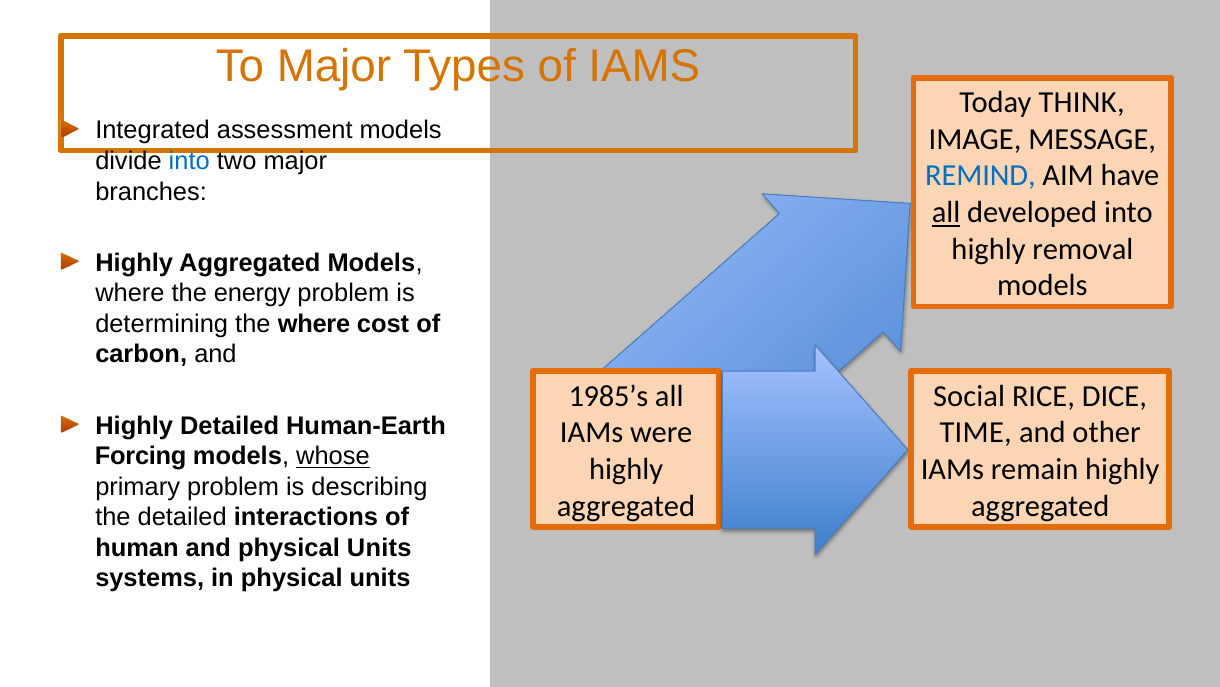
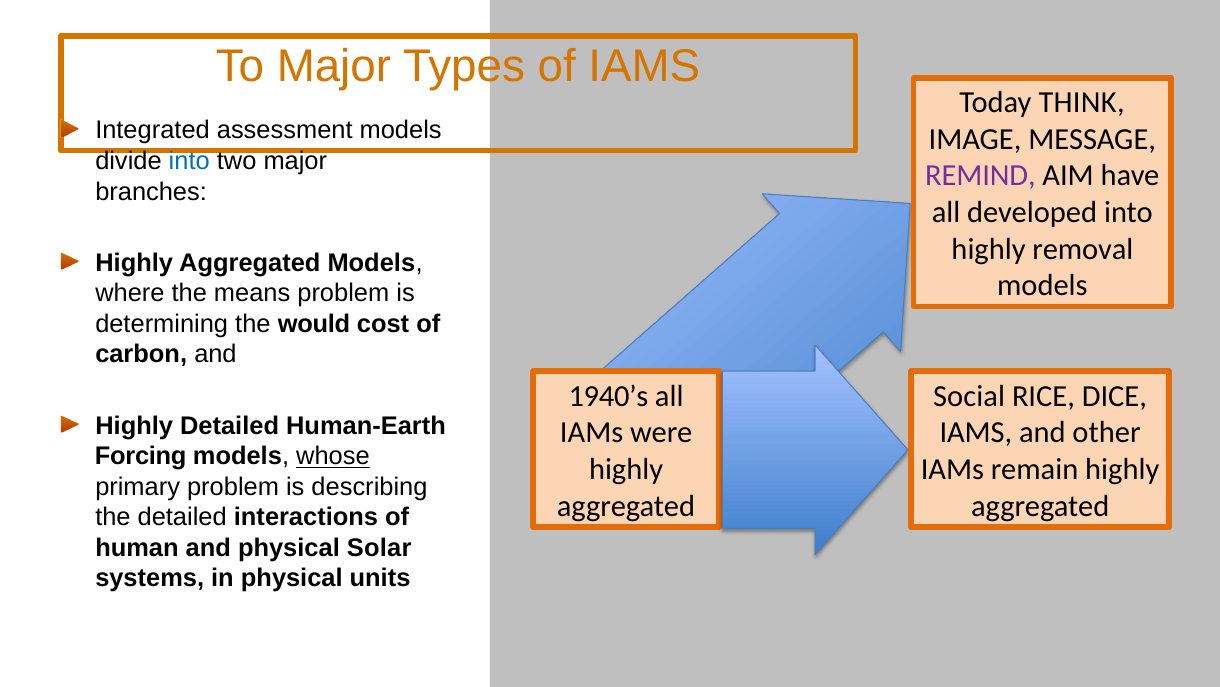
REMIND colour: blue -> purple (980, 176)
all underline: present -> none (946, 212)
energy: energy -> means (252, 293)
the where: where -> would (314, 324)
1985’s: 1985’s -> 1940’s (608, 396)
TIME: TIME -> IAMS (976, 432)
and physical Units: Units -> Solar (379, 547)
